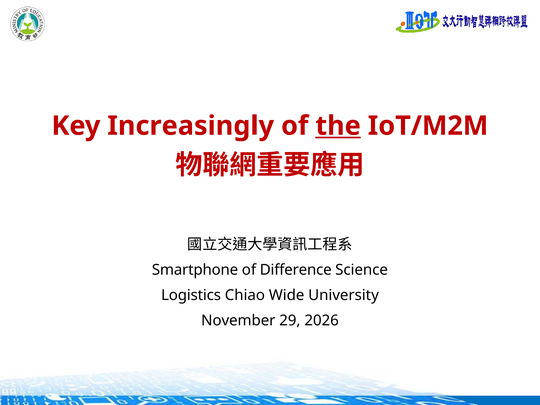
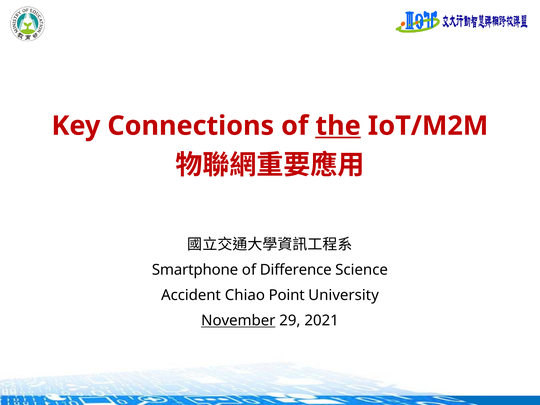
Increasingly: Increasingly -> Connections (191, 126)
Logistics: Logistics -> Accident (191, 295)
Wide: Wide -> Point (287, 295)
November underline: none -> present (238, 321)
2026: 2026 -> 2021 (322, 321)
